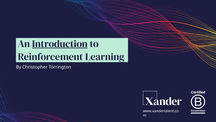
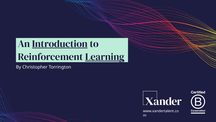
Learning underline: none -> present (105, 57)
